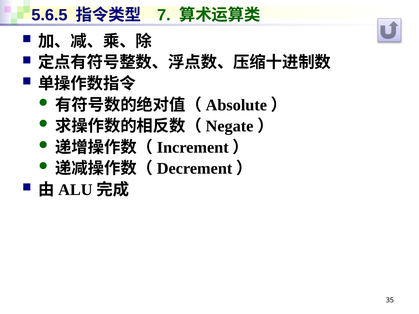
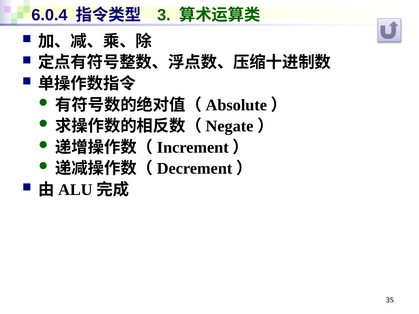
5.6.5: 5.6.5 -> 6.0.4 (49, 15)
7: 7 -> 3 (164, 15)
